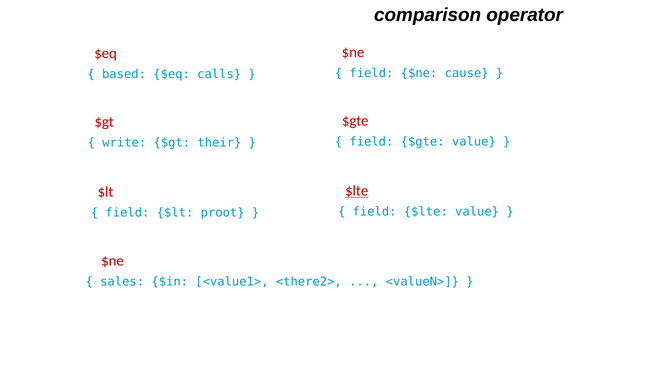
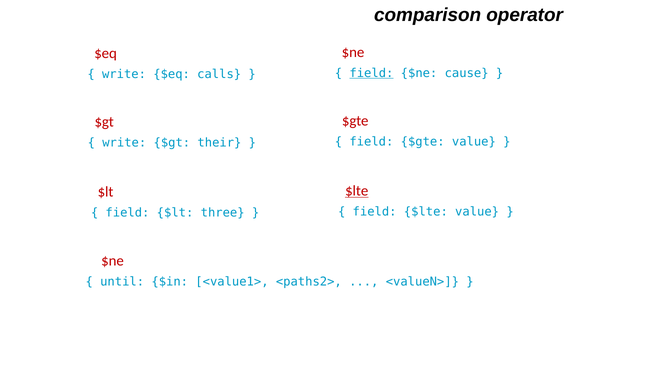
field underline: none -> present (371, 73)
based: based -> write (124, 74)
proot: proot -> three (223, 213)
sales: sales -> until (122, 282)
<there2>: <there2> -> <paths2> (309, 282)
